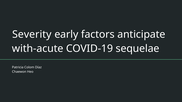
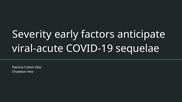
with-acute: with-acute -> viral-acute (38, 49)
